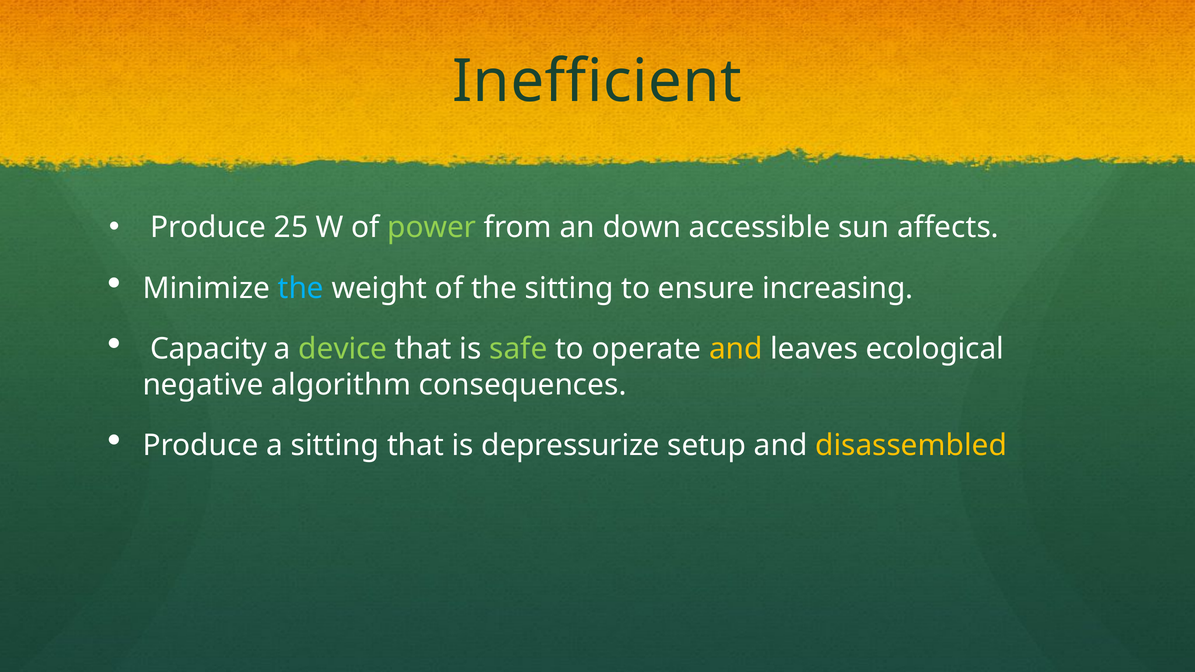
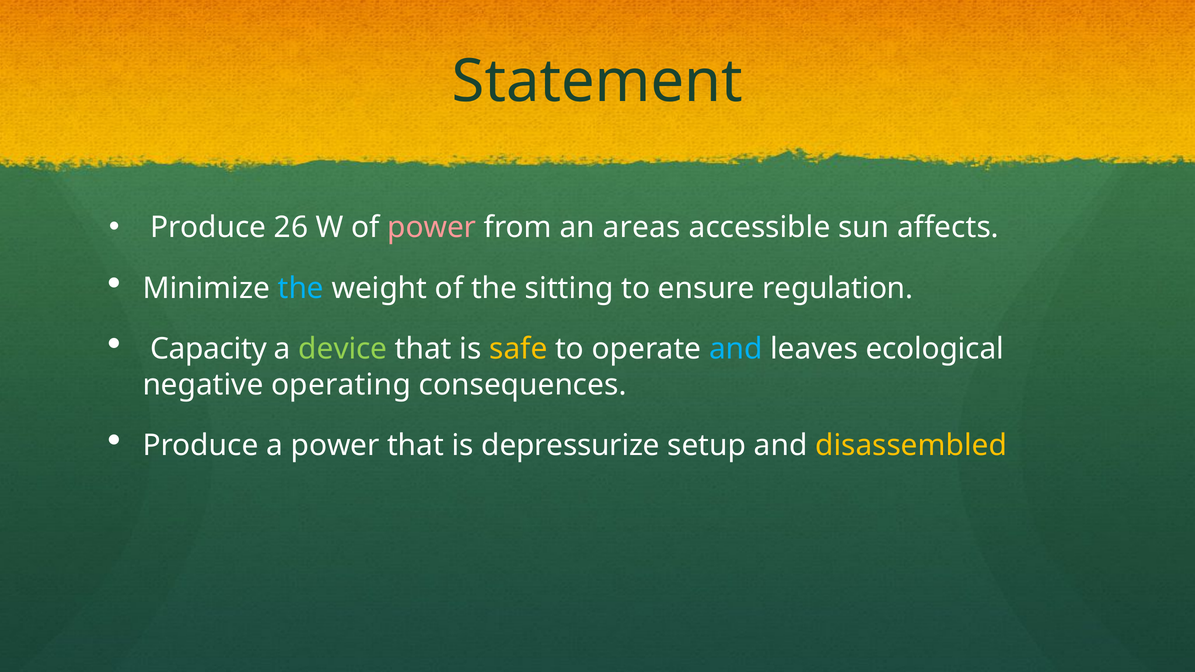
Inefficient: Inefficient -> Statement (597, 81)
25: 25 -> 26 (291, 227)
power colour: light green -> pink (432, 227)
down: down -> areas (642, 227)
increasing: increasing -> regulation (838, 288)
safe colour: light green -> yellow (518, 349)
and colour: yellow -> light blue (736, 349)
algorithm: algorithm -> operating (341, 385)
a sitting: sitting -> power (335, 446)
